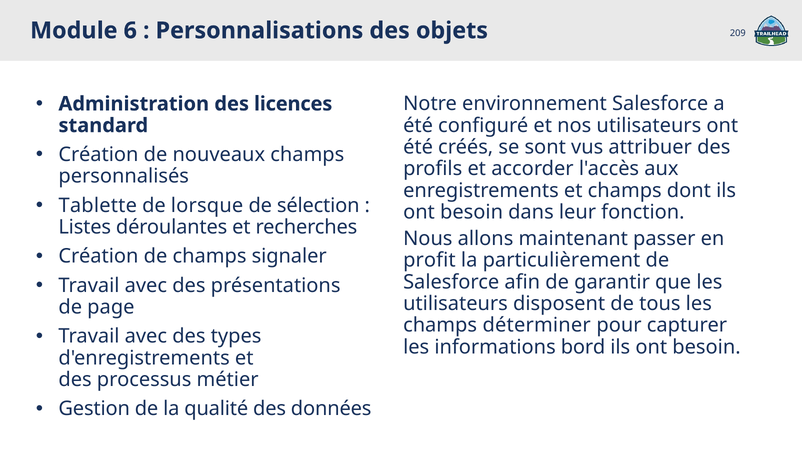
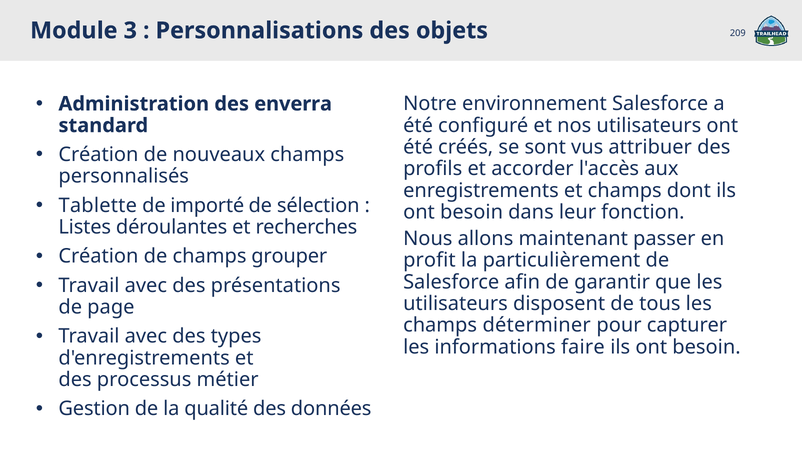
6: 6 -> 3 (130, 31)
licences: licences -> enverra (293, 104)
lorsque: lorsque -> importé (207, 206)
signaler: signaler -> grouper (289, 256)
bord: bord -> faire (583, 347)
